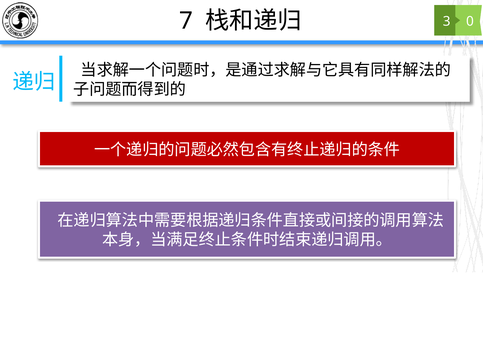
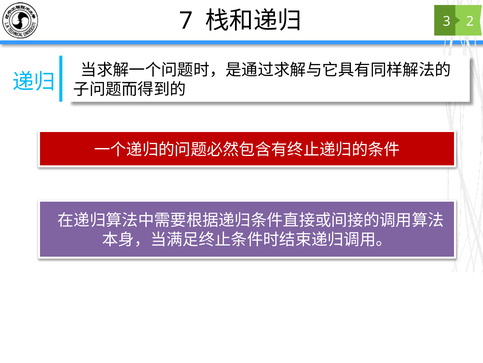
0: 0 -> 2 (470, 21)
